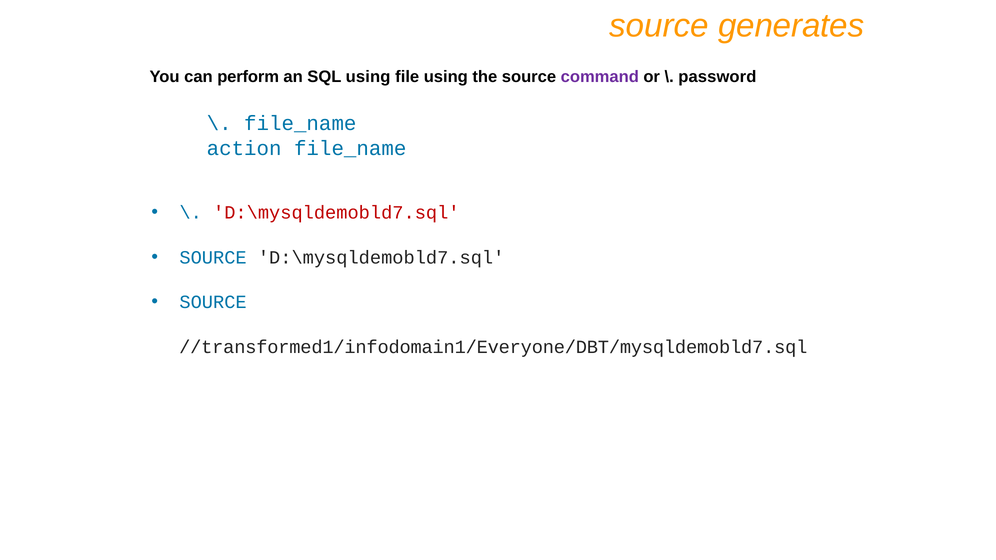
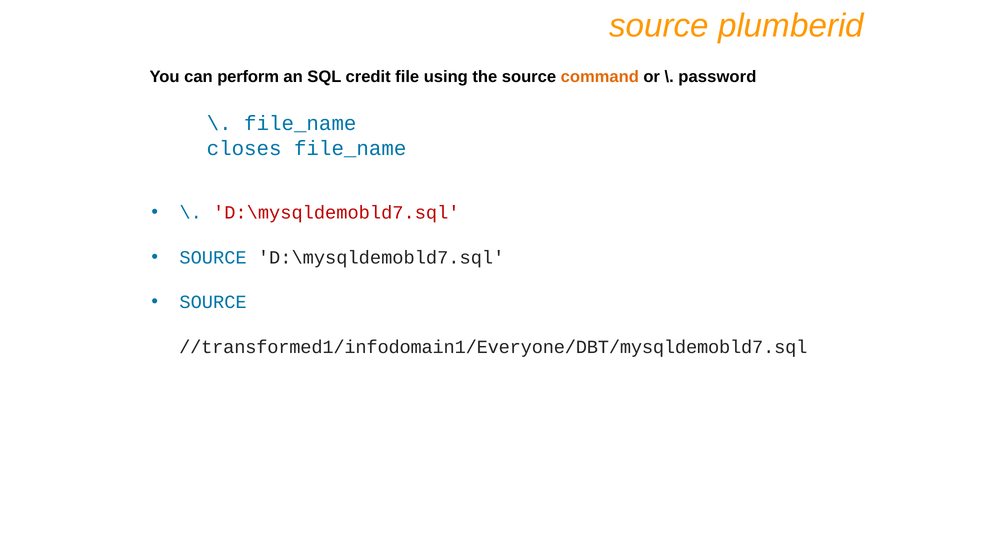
generates: generates -> plumberid (791, 26)
SQL using: using -> credit (368, 77)
command colour: purple -> orange (600, 77)
action: action -> closes (244, 148)
